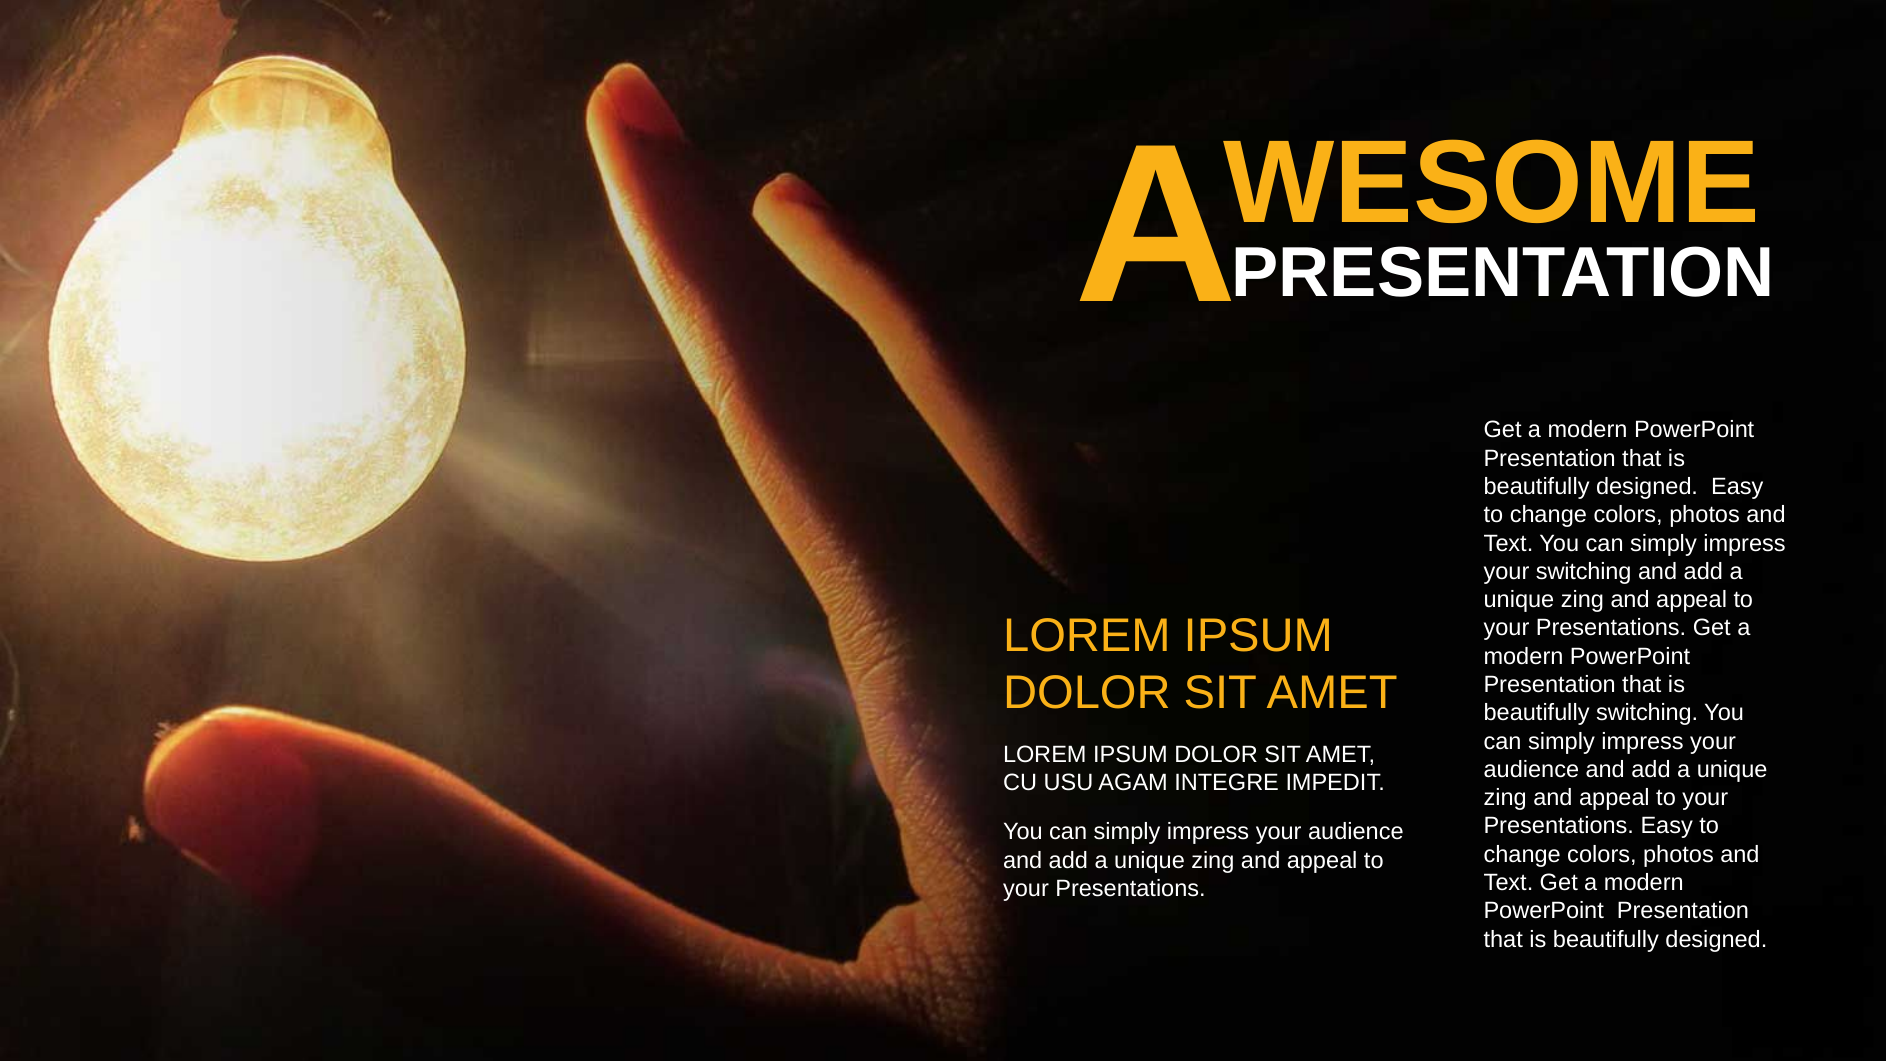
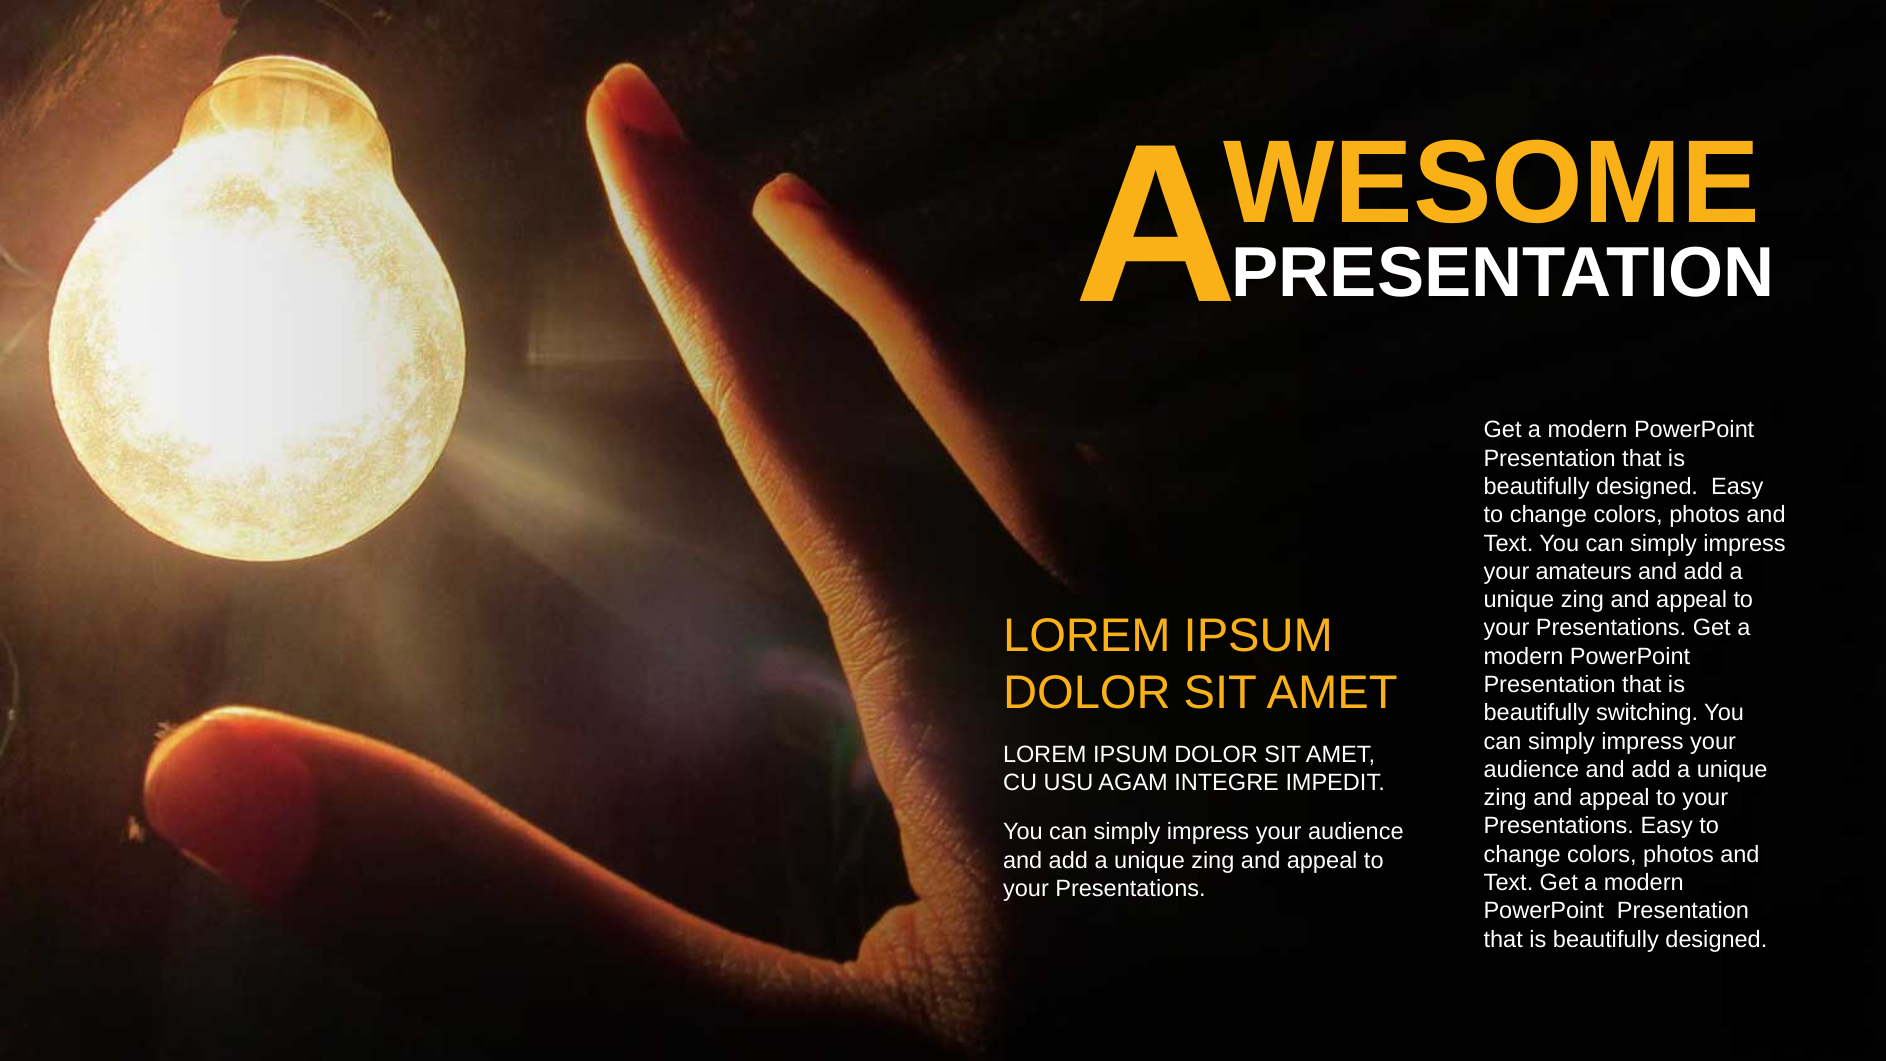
your switching: switching -> amateurs (1584, 571)
